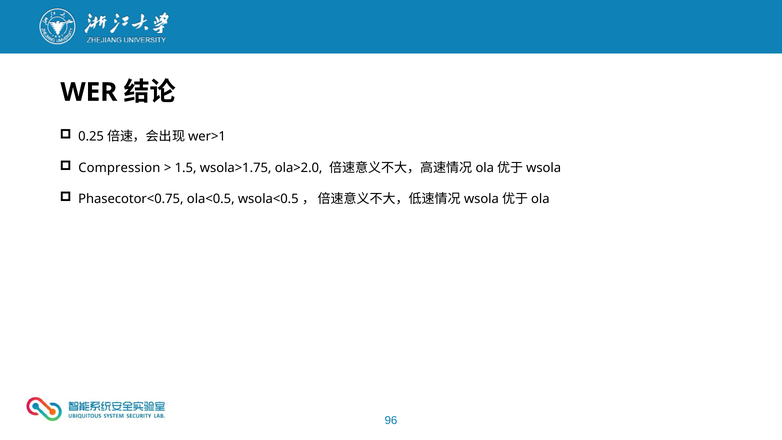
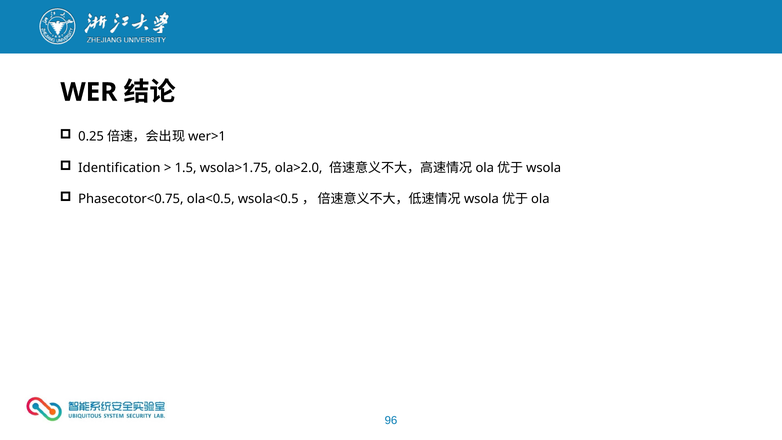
Compression: Compression -> Identification (119, 168)
